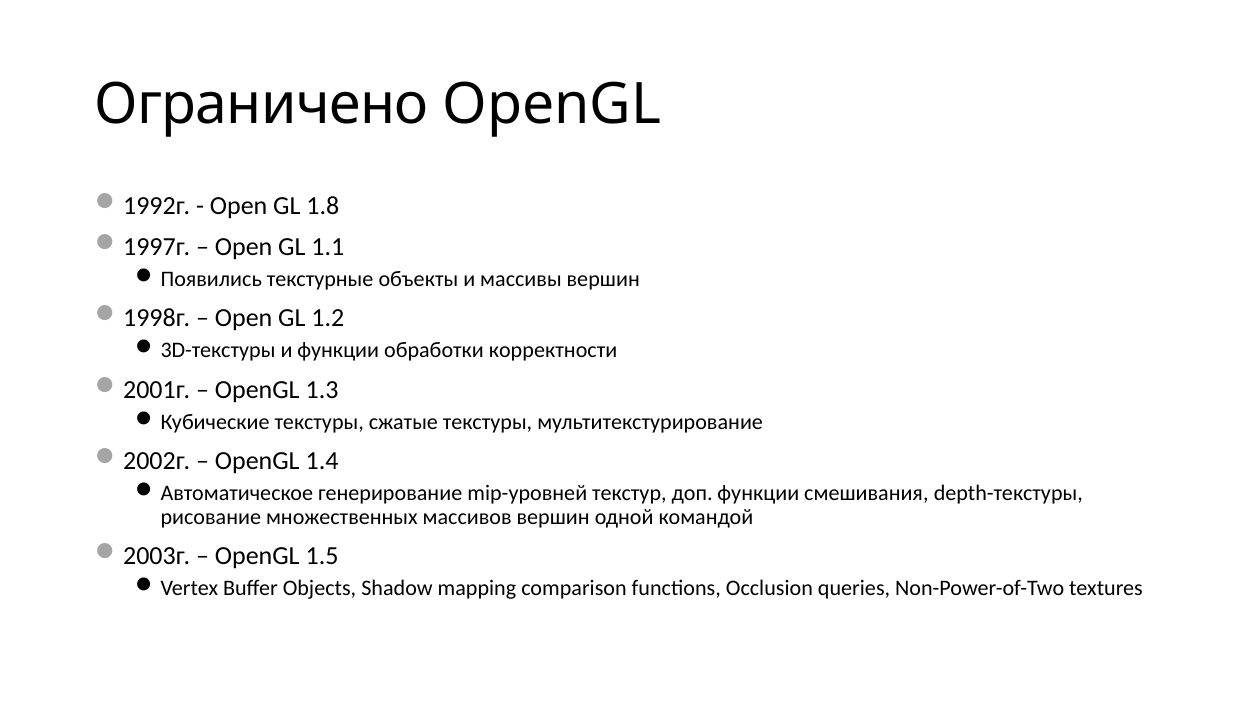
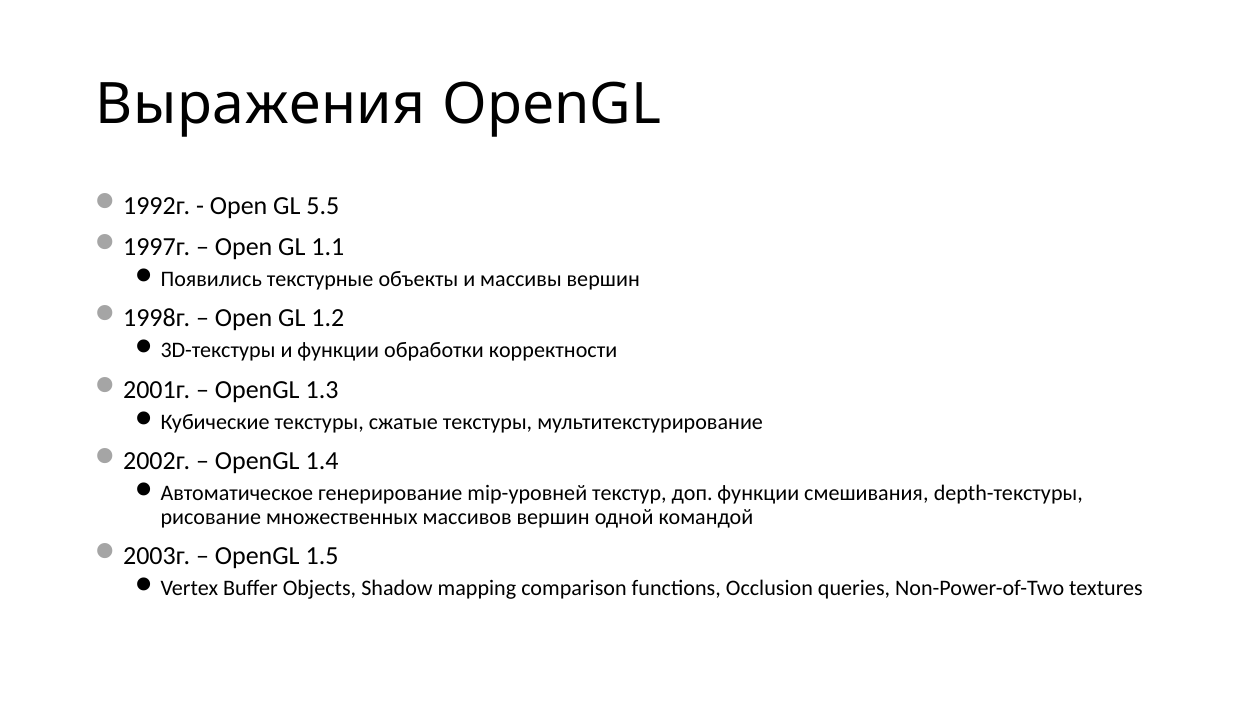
Ограничено: Ограничено -> Выражения (261, 105)
1.8: 1.8 -> 5.5 (323, 205)
